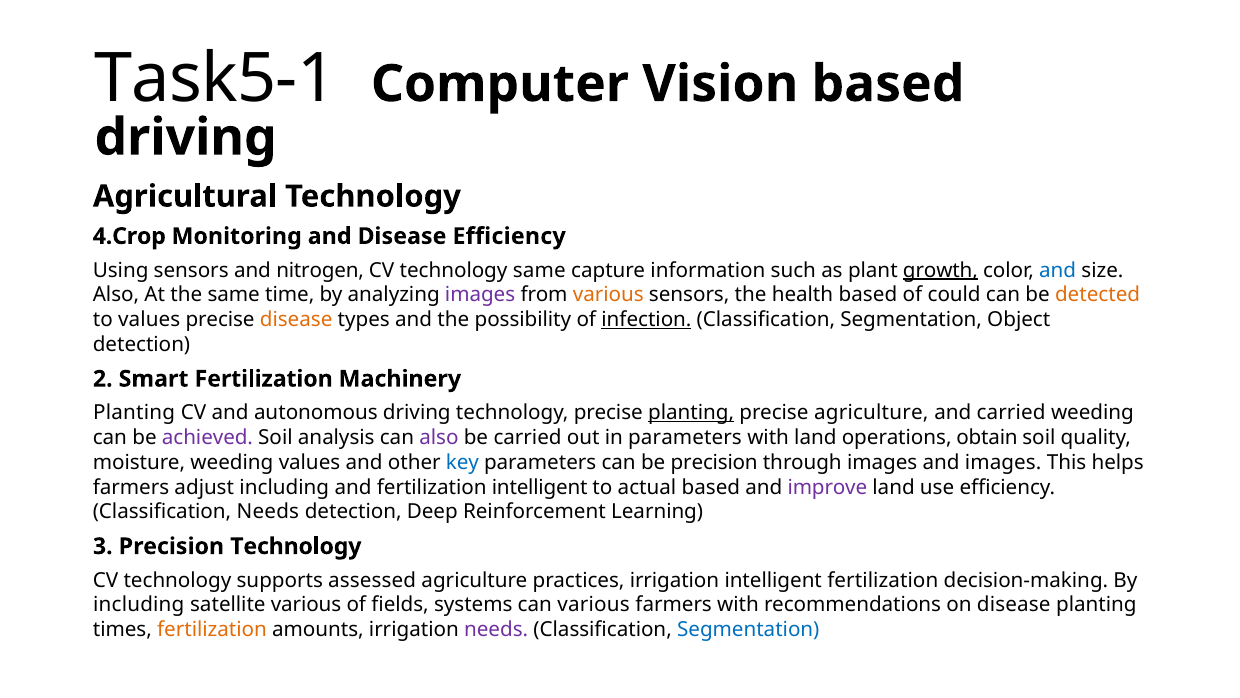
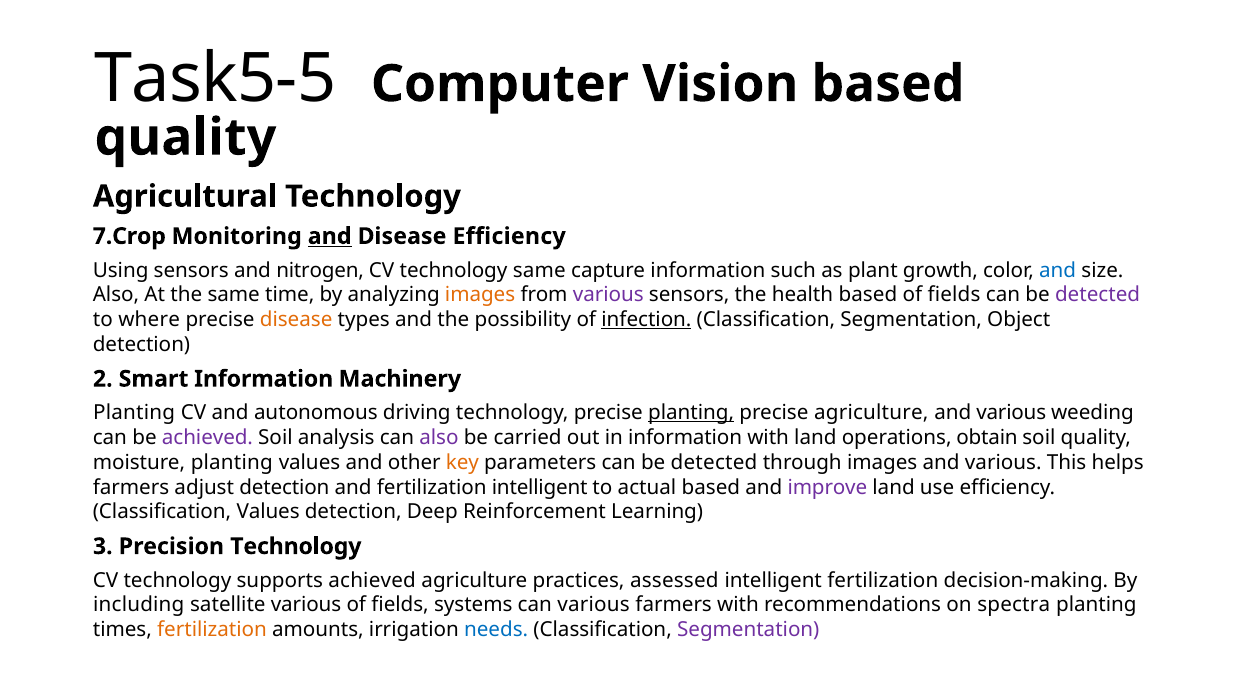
Task5-1: Task5-1 -> Task5-5 (215, 78)
driving: driving -> quality (185, 137)
4.Crop: 4.Crop -> 7.Crop (129, 236)
and underline: none -> present (330, 236)
growth underline: present -> none (940, 270)
images colour: purple -> orange (480, 295)
various colour: orange -> purple (608, 295)
could: could -> fields (954, 295)
detected colour: orange -> purple (1098, 295)
to values: values -> where (149, 320)
Smart Fertilization: Fertilization -> Information (264, 379)
carried: carried -> various (1011, 413)
in parameters: parameters -> information (685, 437)
moisture weeding: weeding -> planting (232, 462)
key colour: blue -> orange (462, 462)
parameters can be precision: precision -> detected (714, 462)
images and images: images -> various (1003, 462)
adjust including: including -> detection (284, 487)
Classification Needs: Needs -> Values (268, 512)
supports assessed: assessed -> achieved (372, 580)
practices irrigation: irrigation -> assessed (674, 580)
on disease: disease -> spectra (1014, 605)
needs colour: purple -> blue (496, 629)
Segmentation colour: blue -> purple (748, 629)
